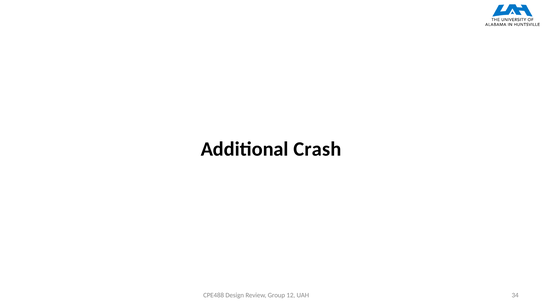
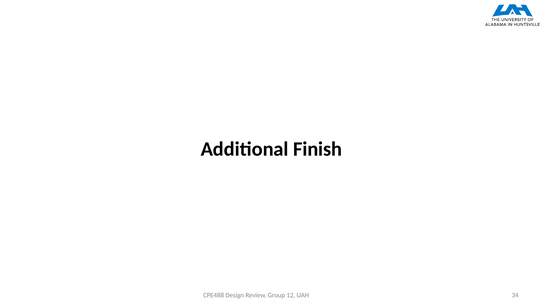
Crash: Crash -> Finish (318, 149)
